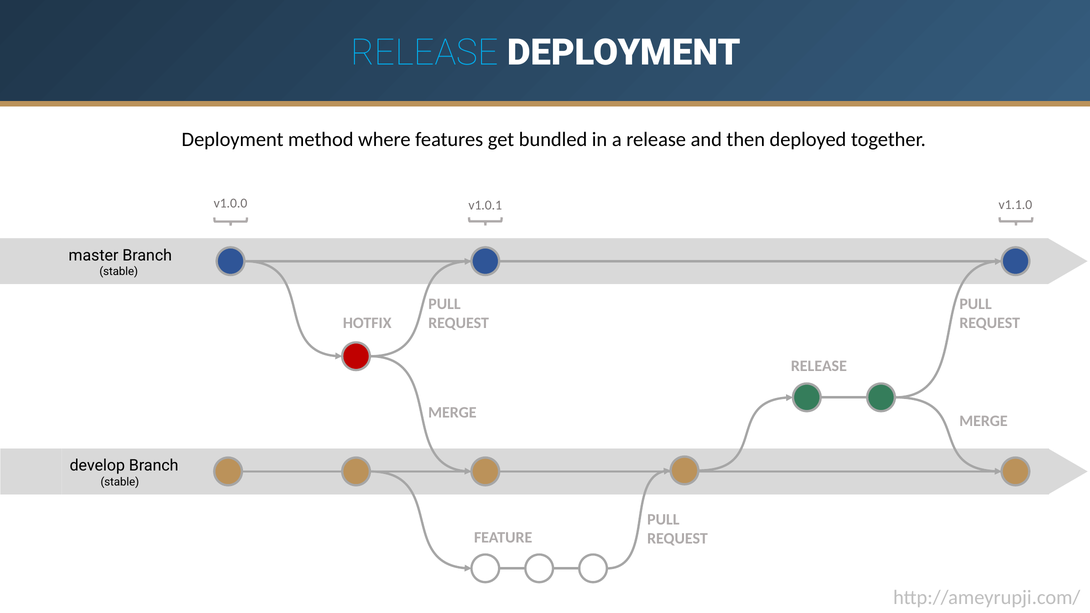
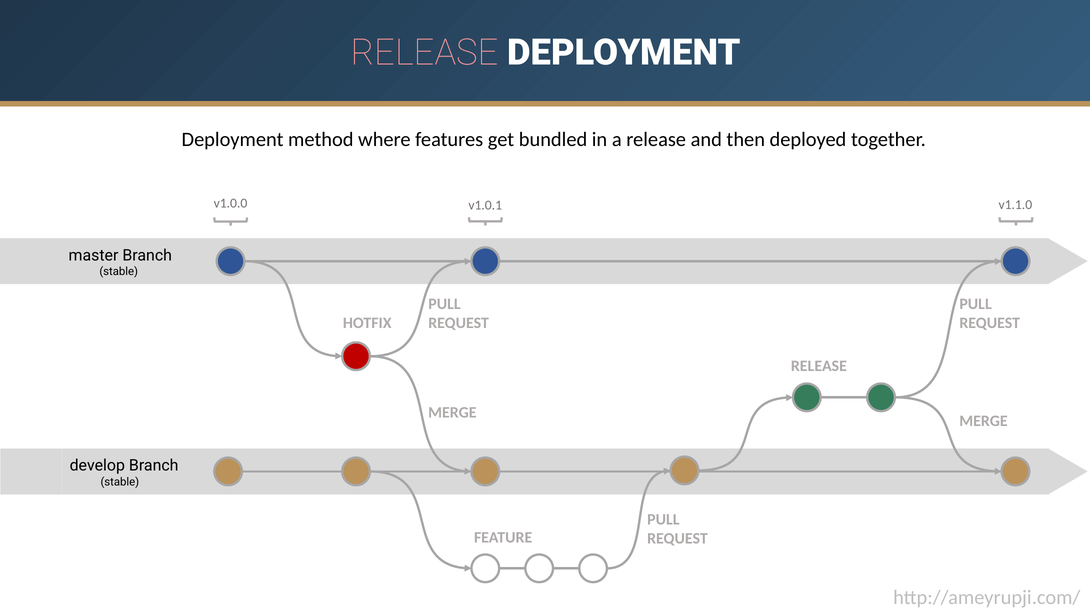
RELEASE colour: light blue -> pink (425, 53)
